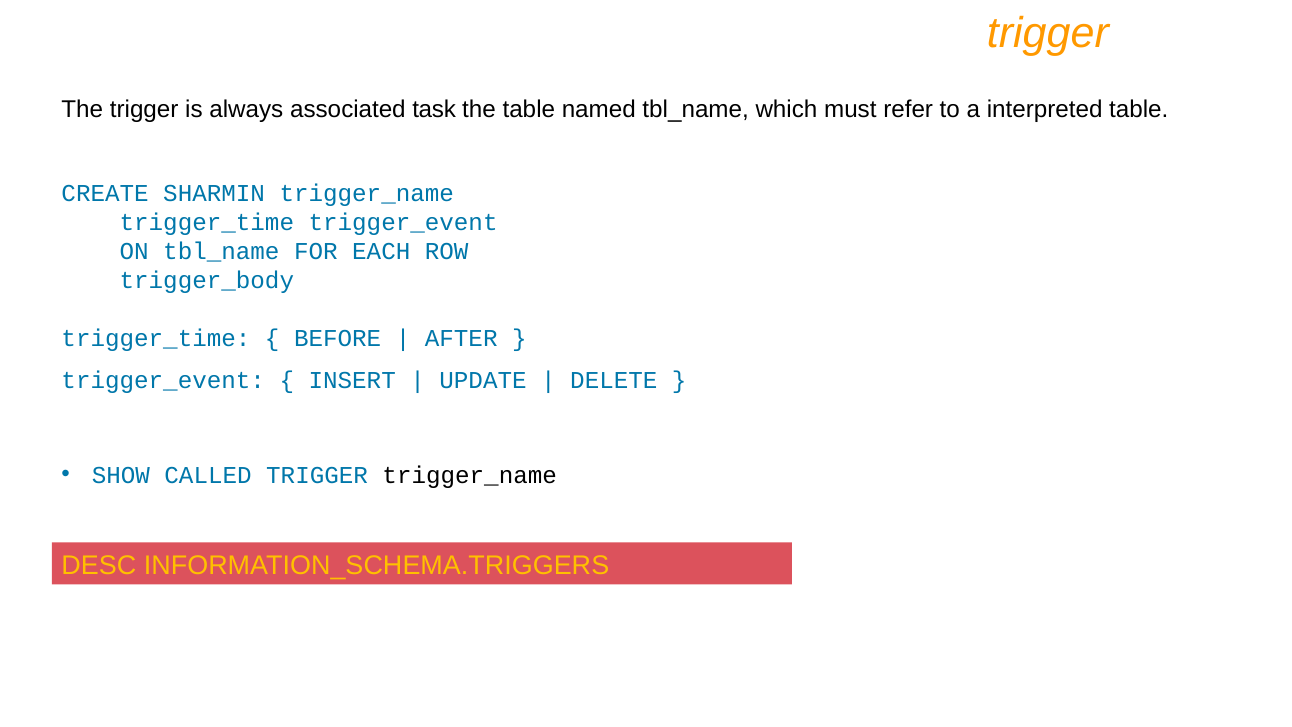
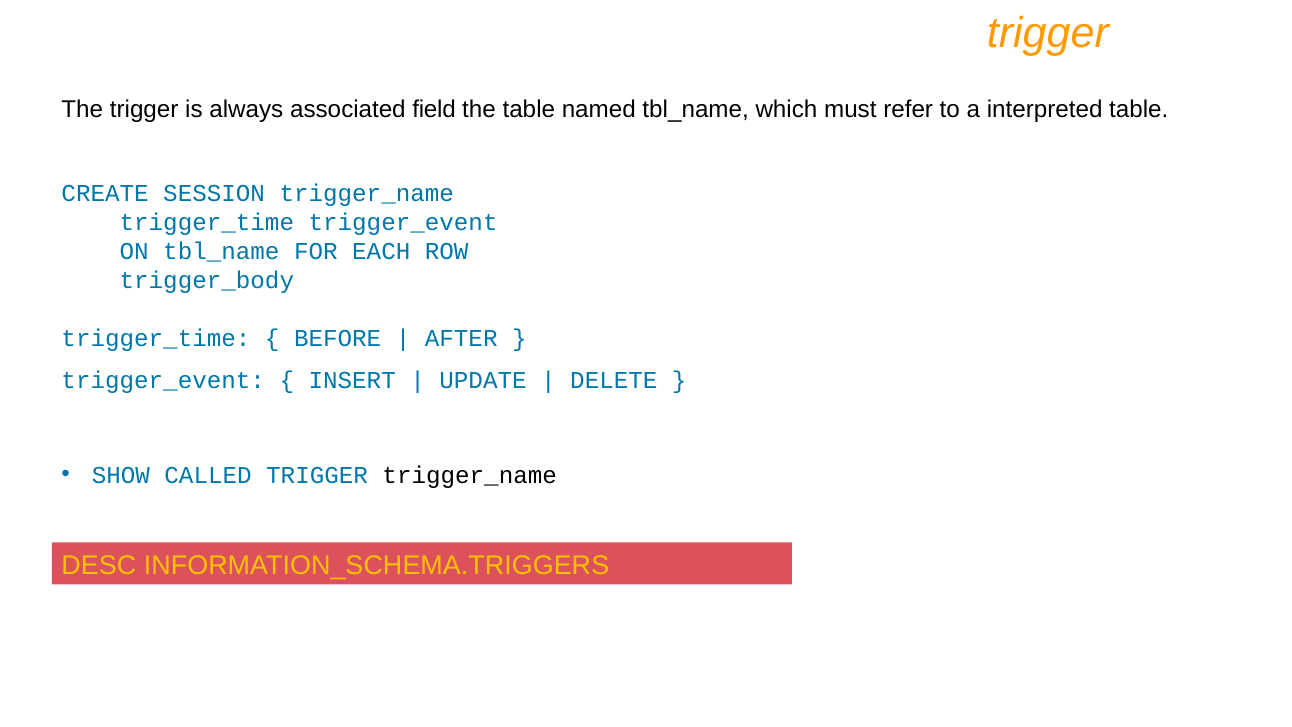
task: task -> field (434, 110)
SHARMIN: SHARMIN -> SESSION (214, 193)
